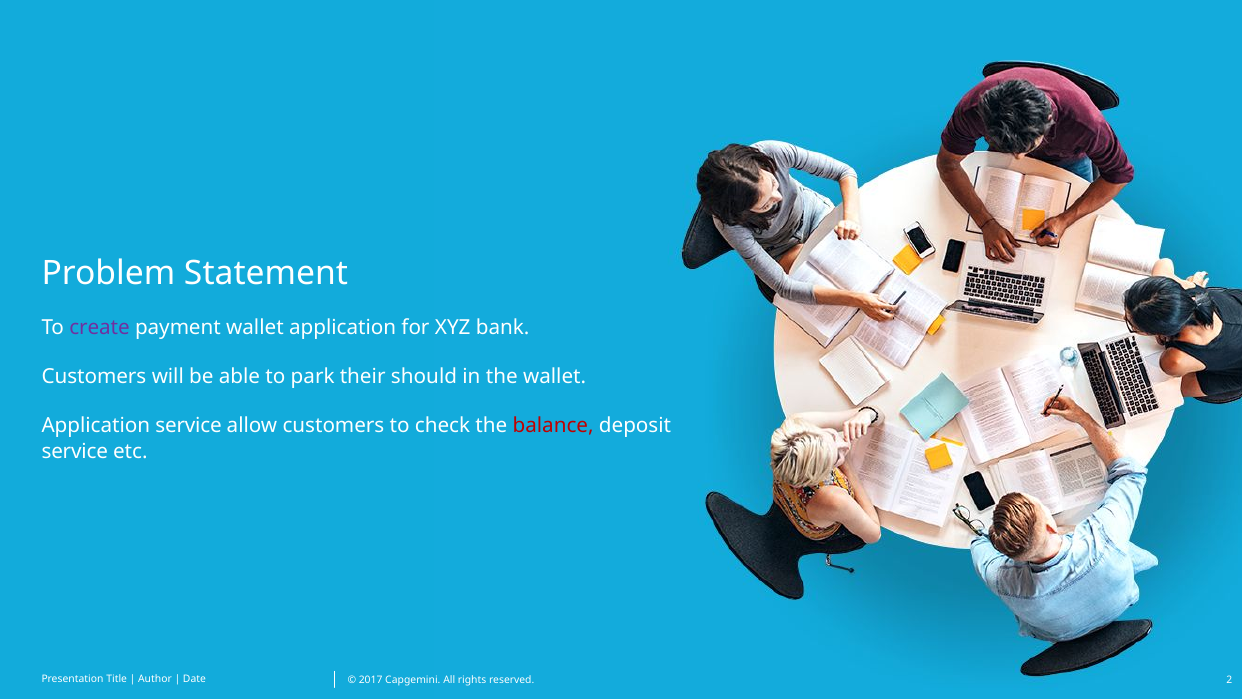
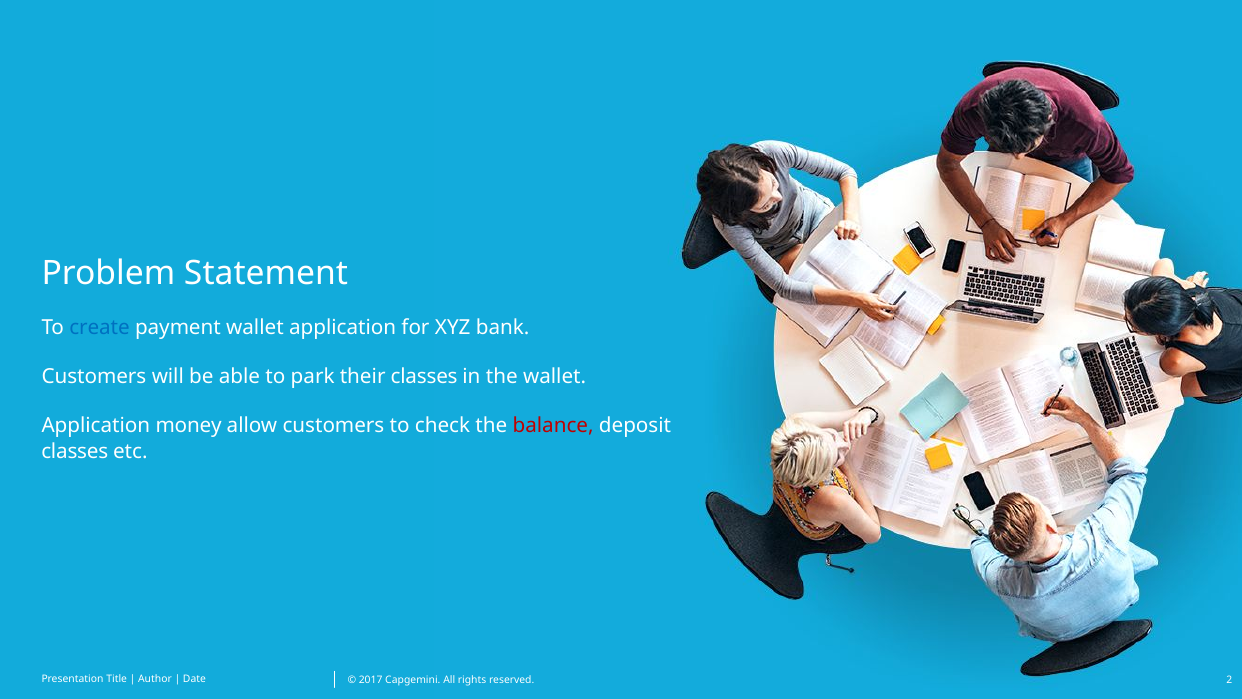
create colour: purple -> blue (100, 328)
their should: should -> classes (424, 377)
Application service: service -> money (189, 426)
service: service -> classes (75, 452)
